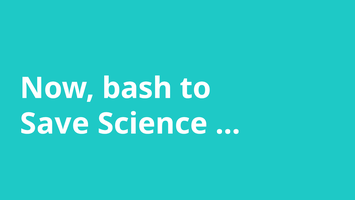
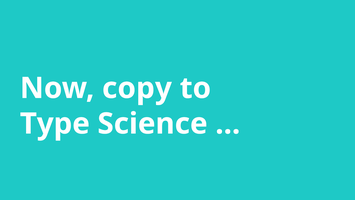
bash: bash -> copy (137, 88)
Save: Save -> Type (55, 124)
